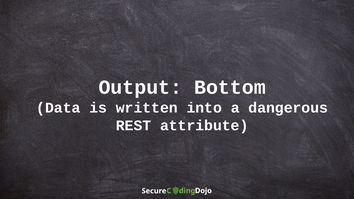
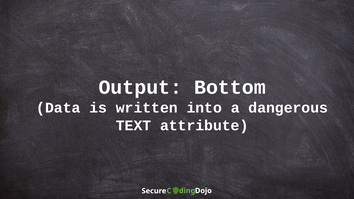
REST: REST -> TEXT (134, 125)
